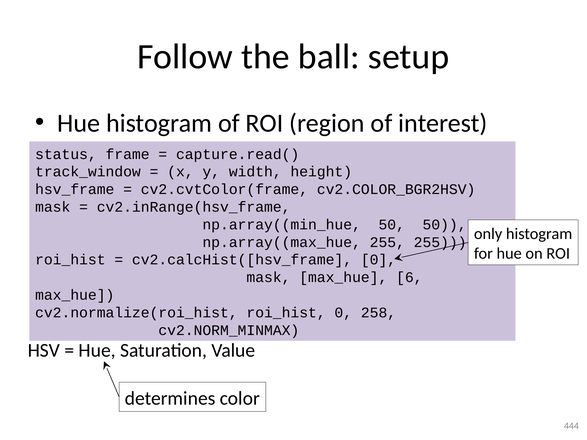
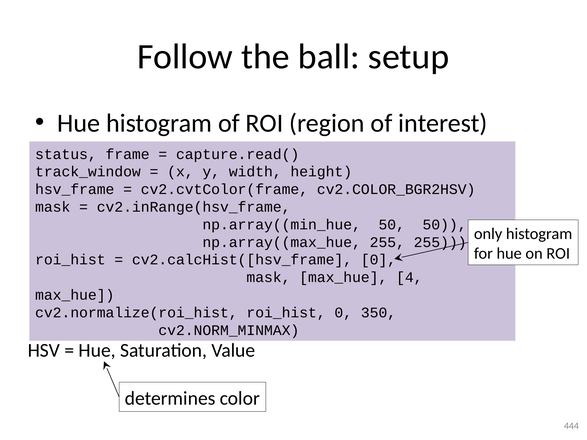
6: 6 -> 4 (409, 278)
258: 258 -> 350 (379, 313)
